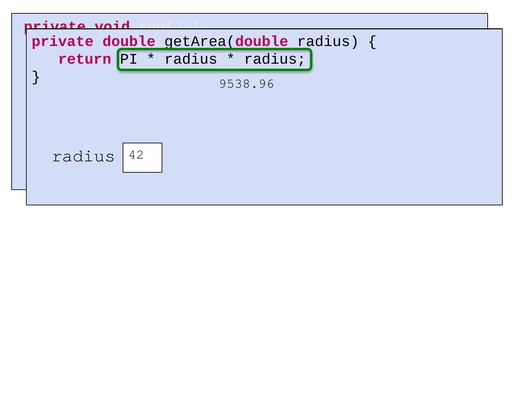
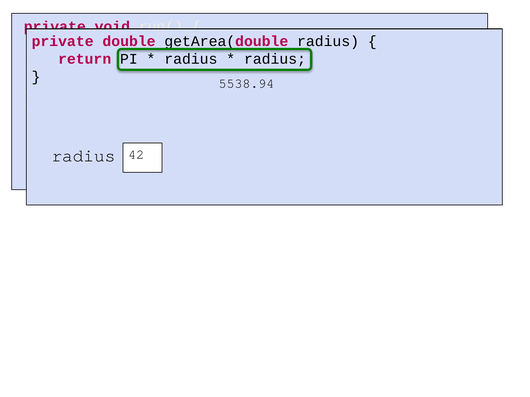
9538.96: 9538.96 -> 5538.94 (246, 84)
